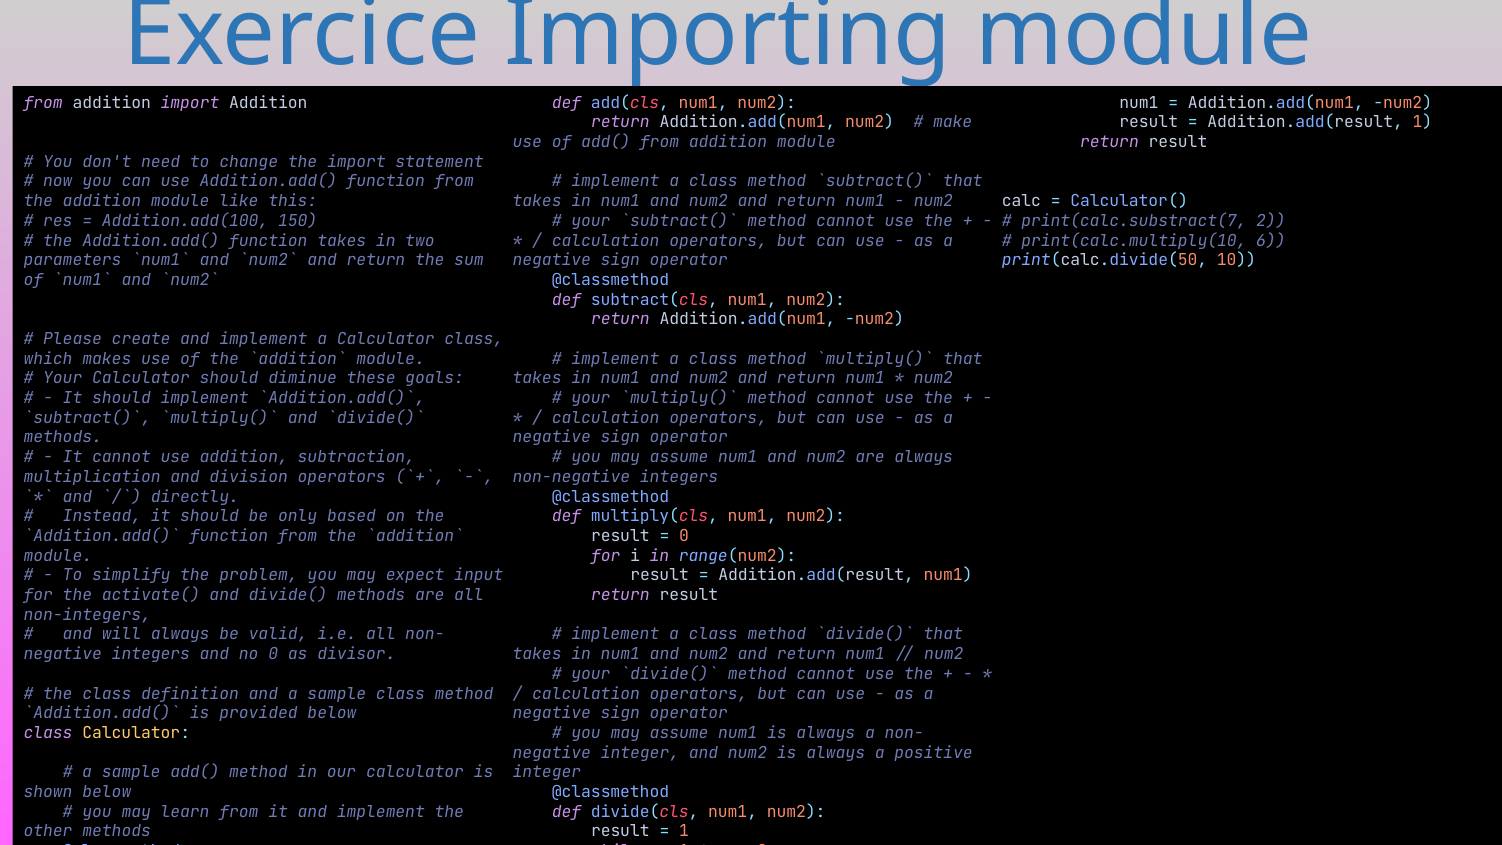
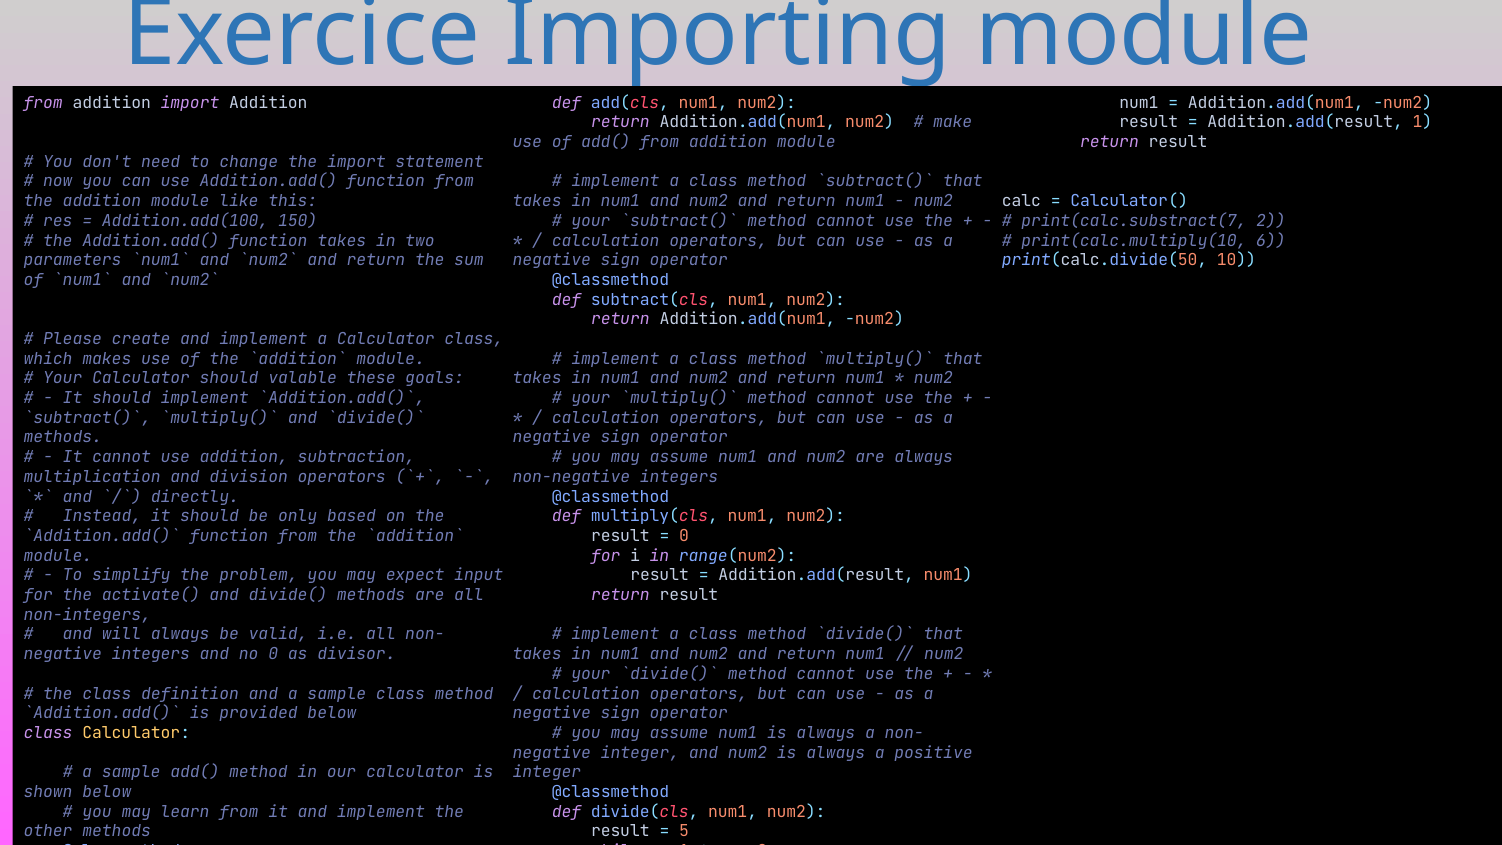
diminue: diminue -> valable (303, 378)
1: 1 -> 5 (684, 831)
